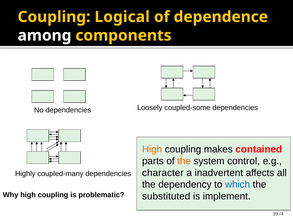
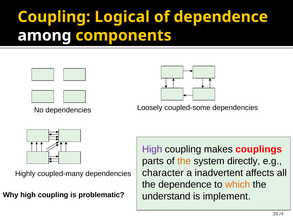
High colour: orange -> purple (152, 149)
contained: contained -> couplings (259, 149)
control: control -> directly (244, 161)
the dependency: dependency -> dependence (185, 184)
which colour: blue -> orange (238, 184)
substituted: substituted -> understand (166, 196)
